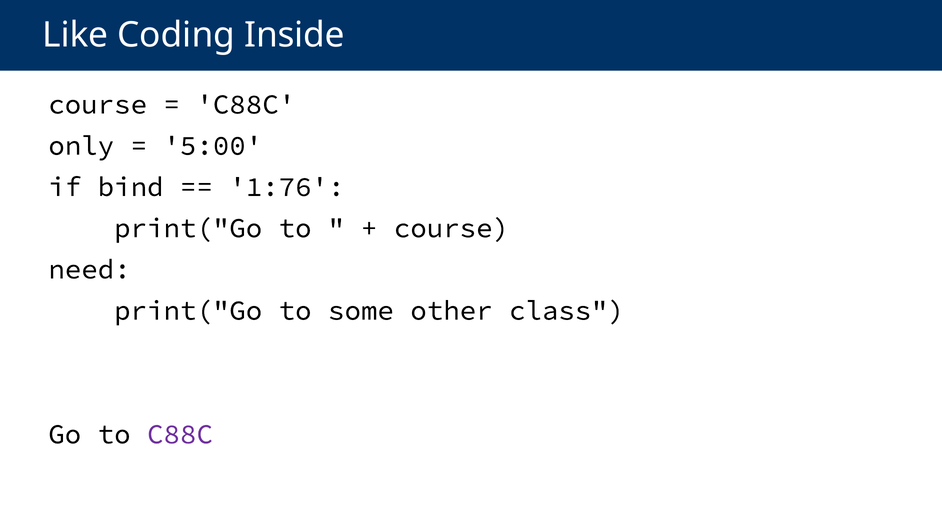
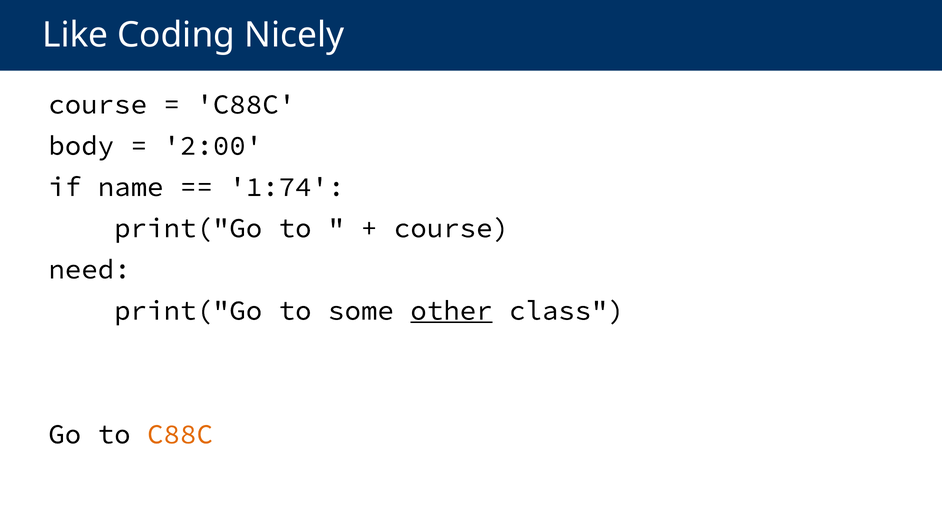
Inside: Inside -> Nicely (294, 35)
only: only -> body (81, 146)
5:00: 5:00 -> 2:00 (213, 146)
bind: bind -> name (131, 187)
1:76: 1:76 -> 1:74 (287, 187)
other underline: none -> present (451, 310)
C88C colour: purple -> orange (180, 434)
